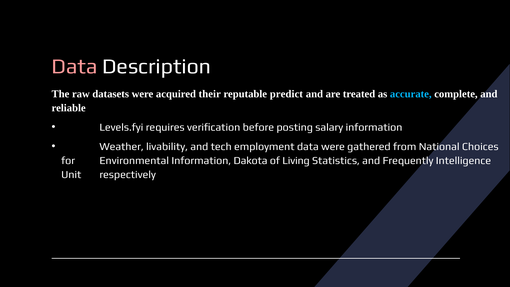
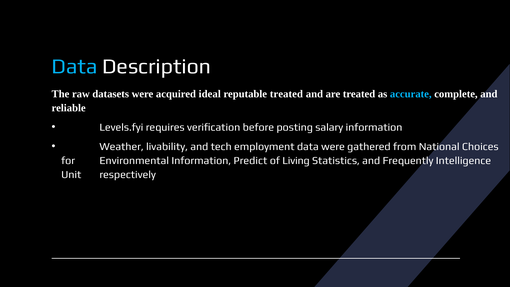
Data colour: pink -> light blue (75, 66)
their: their -> ideal (210, 94)
reputable predict: predict -> treated (286, 94)
Dakota: Dakota -> Predict (250, 161)
